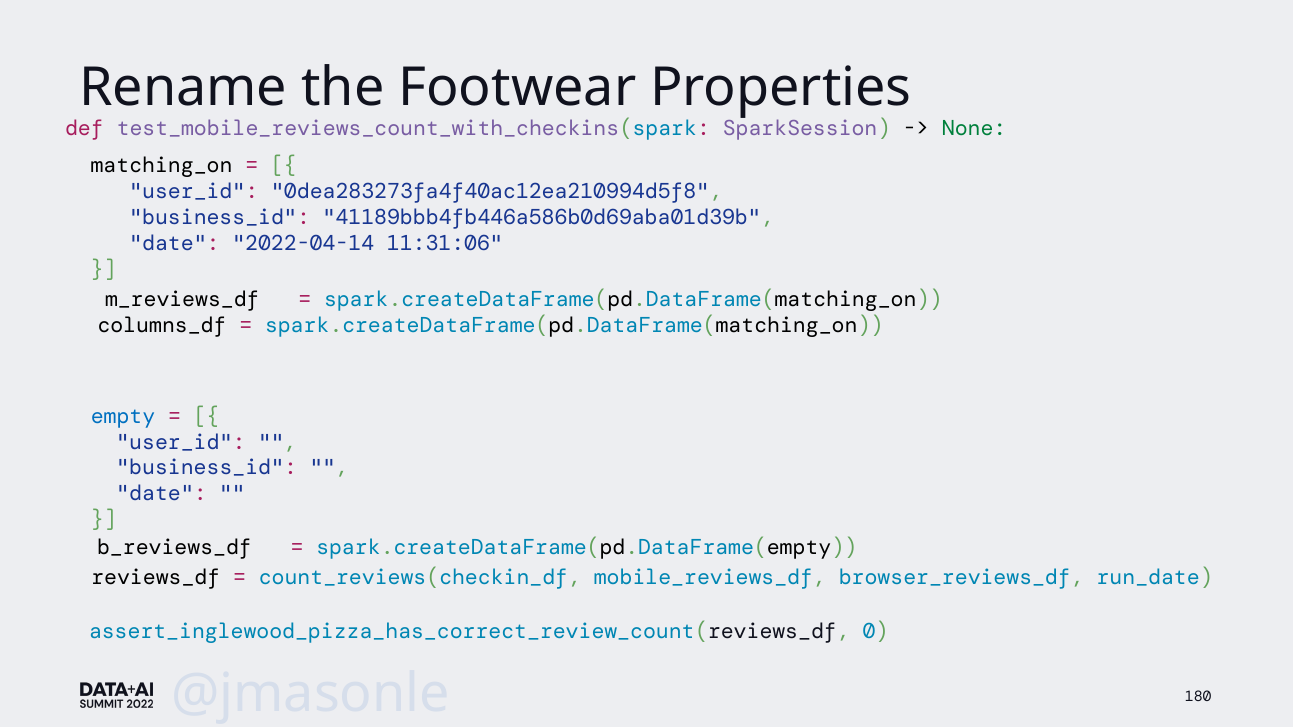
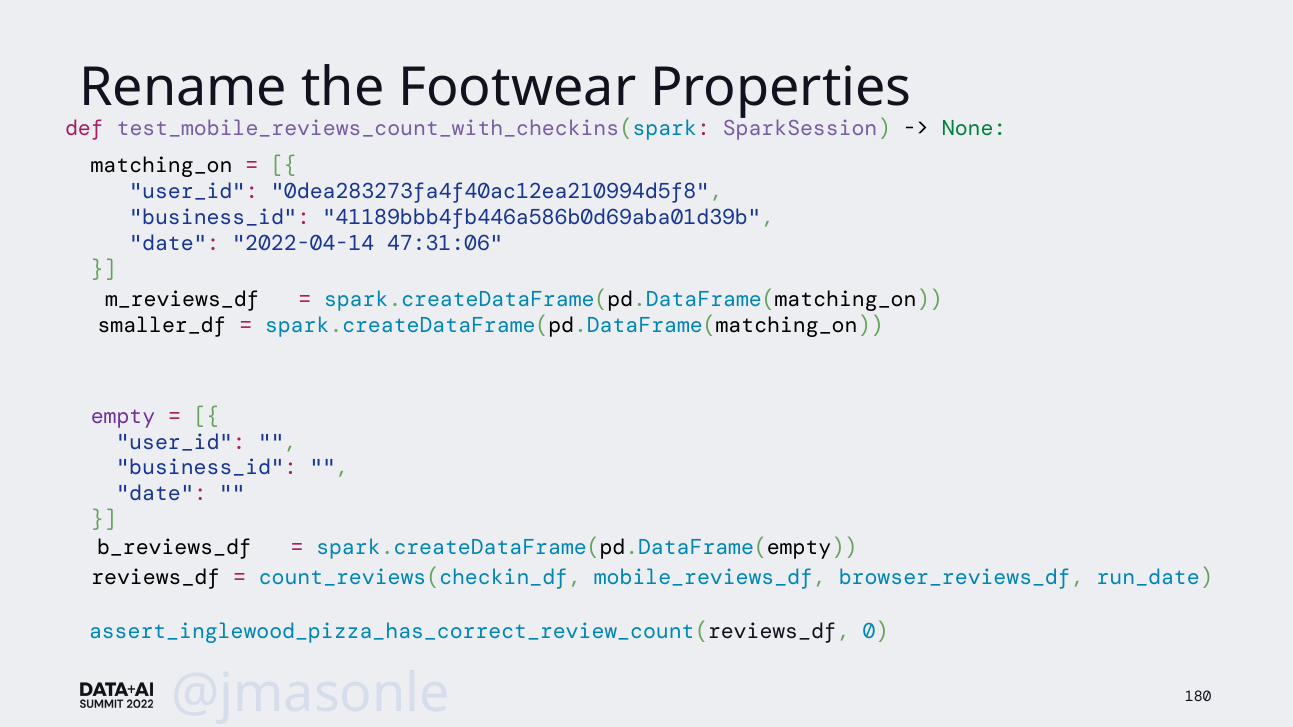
11:31:06: 11:31:06 -> 47:31:06 (445, 243)
columns_df: columns_df -> smaller_df (162, 325)
empty colour: blue -> purple (123, 416)
